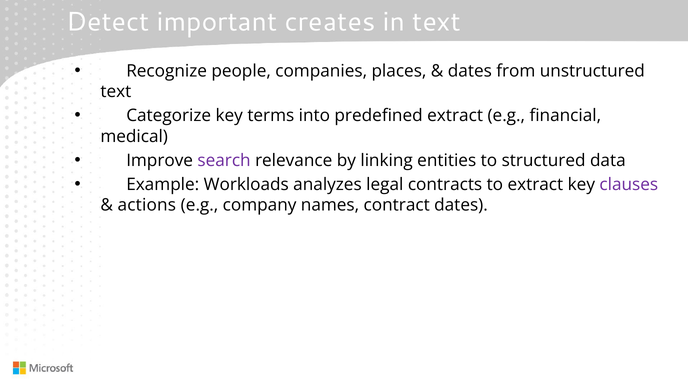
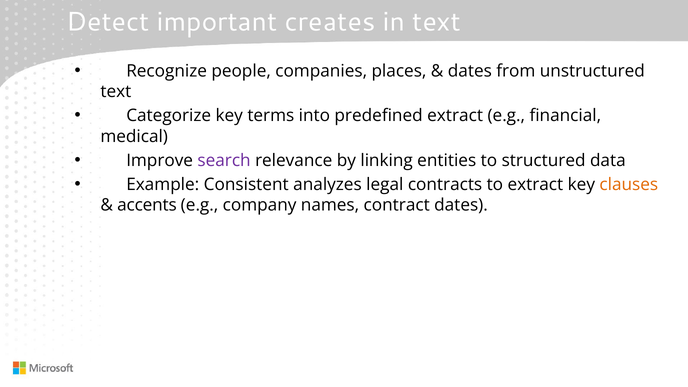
Workloads: Workloads -> Consistent (246, 184)
clauses colour: purple -> orange (629, 184)
actions: actions -> accents (147, 205)
